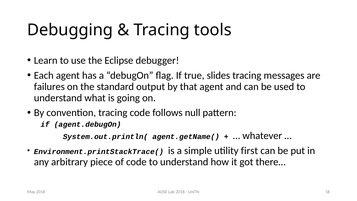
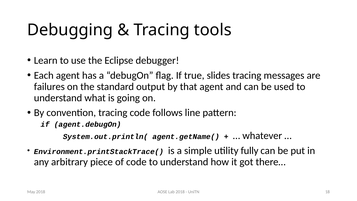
null: null -> line (193, 113)
first: first -> fully (250, 151)
